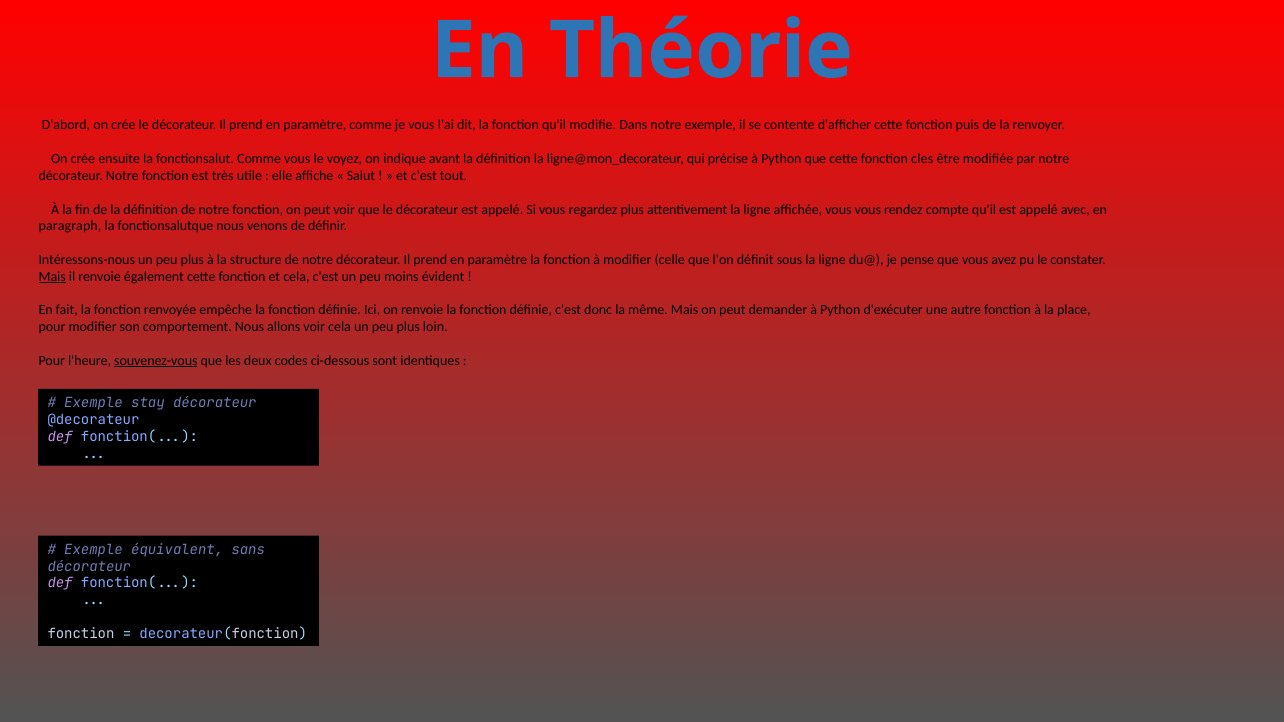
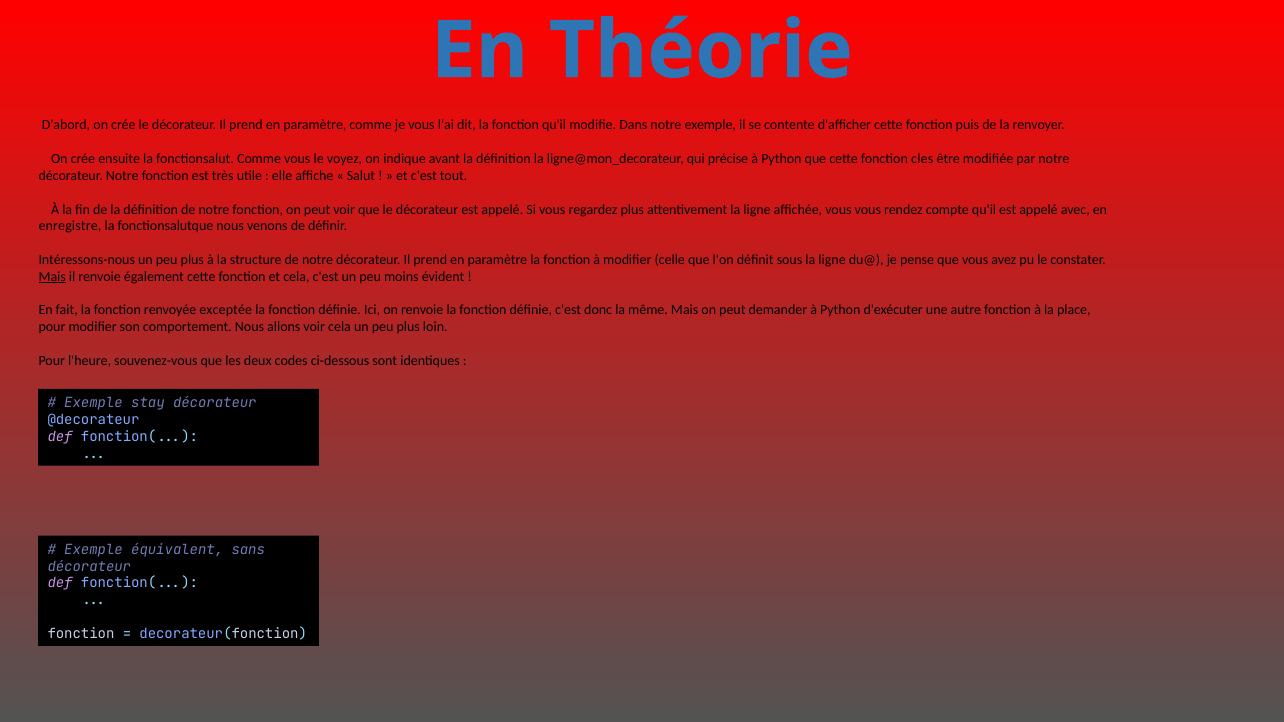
paragraph: paragraph -> enregistre (70, 226)
empêche: empêche -> exceptée (226, 310)
souvenez-vous underline: present -> none (156, 361)
